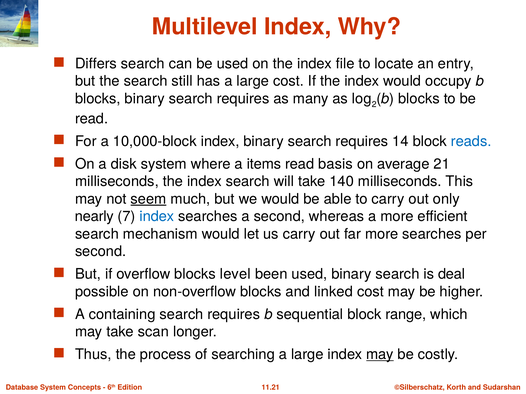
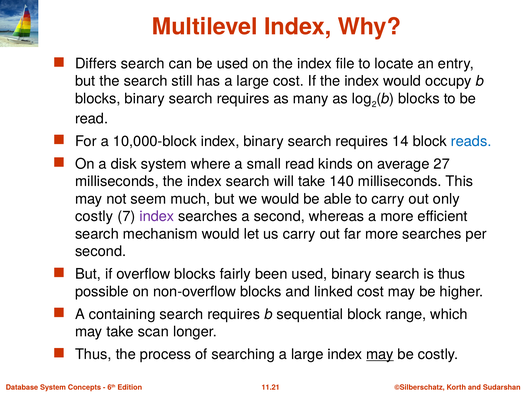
items: items -> small (264, 164)
basis: basis -> kinds (336, 164)
21: 21 -> 27 (442, 164)
seem underline: present -> none (148, 199)
nearly: nearly -> costly (94, 217)
index colour: blue -> purple (157, 217)
level: level -> fairly (235, 274)
is deal: deal -> thus (452, 274)
